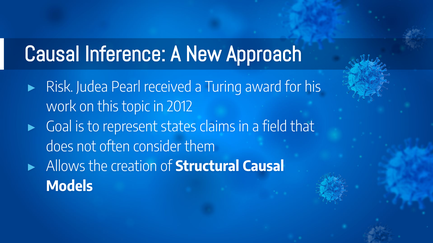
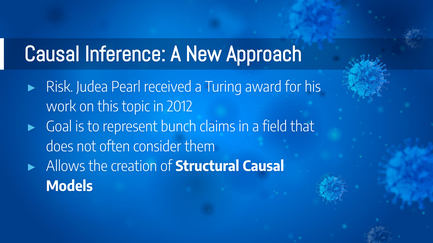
states: states -> bunch (179, 127)
